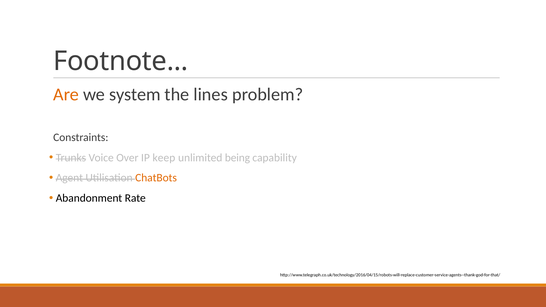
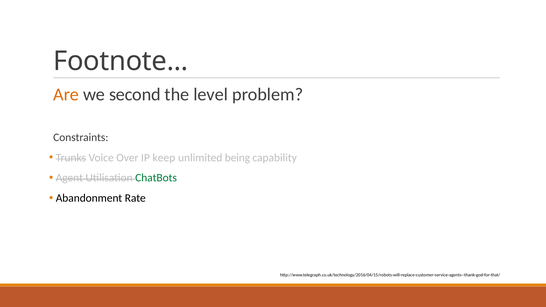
system: system -> second (135, 94)
lines: lines -> level (211, 94)
ChatBots colour: orange -> green (156, 178)
